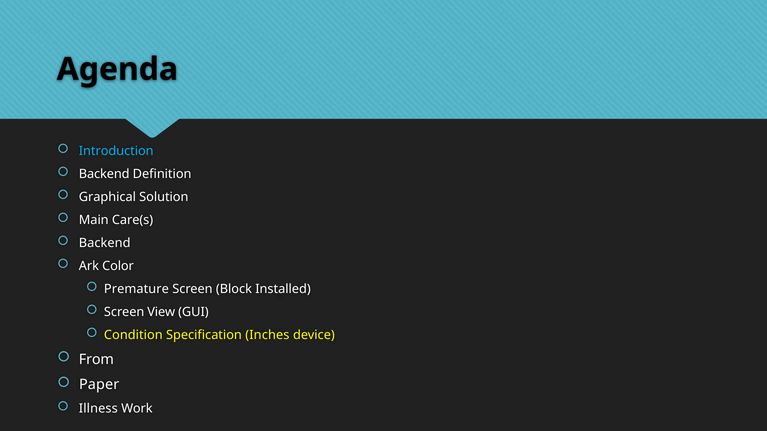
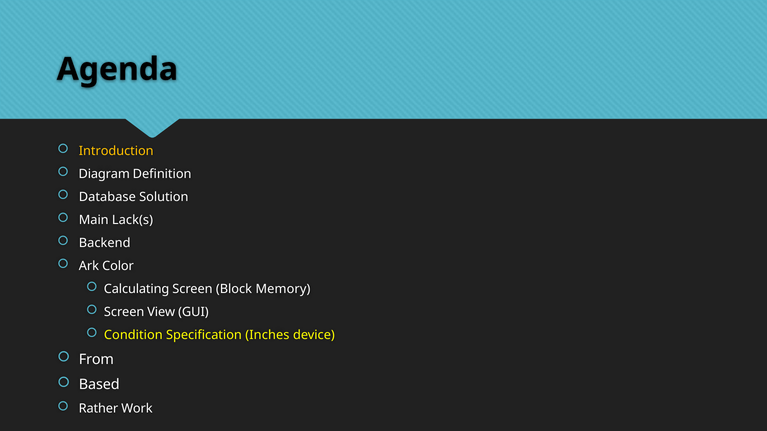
Introduction colour: light blue -> yellow (116, 151)
Backend: Backend -> Diagram (104, 174)
Graphical: Graphical -> Database (107, 197)
Care(s: Care(s -> Lack(s (132, 220)
Premature: Premature -> Calculating (137, 289)
Installed: Installed -> Memory (283, 289)
Paper: Paper -> Based (99, 385)
Illness: Illness -> Rather (98, 409)
